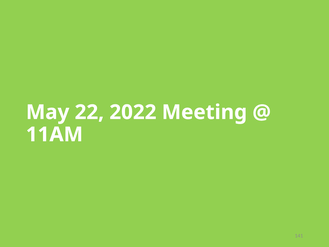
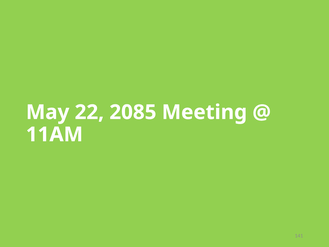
2022: 2022 -> 2085 (133, 112)
